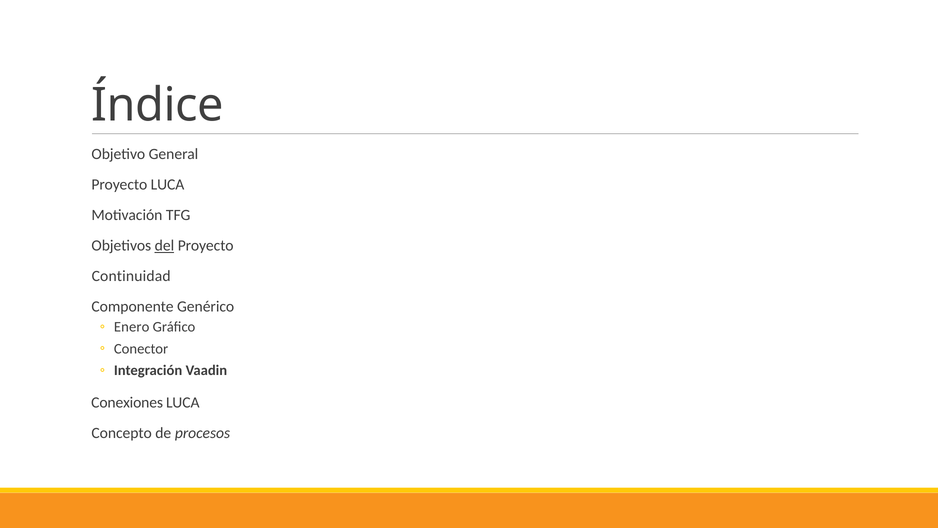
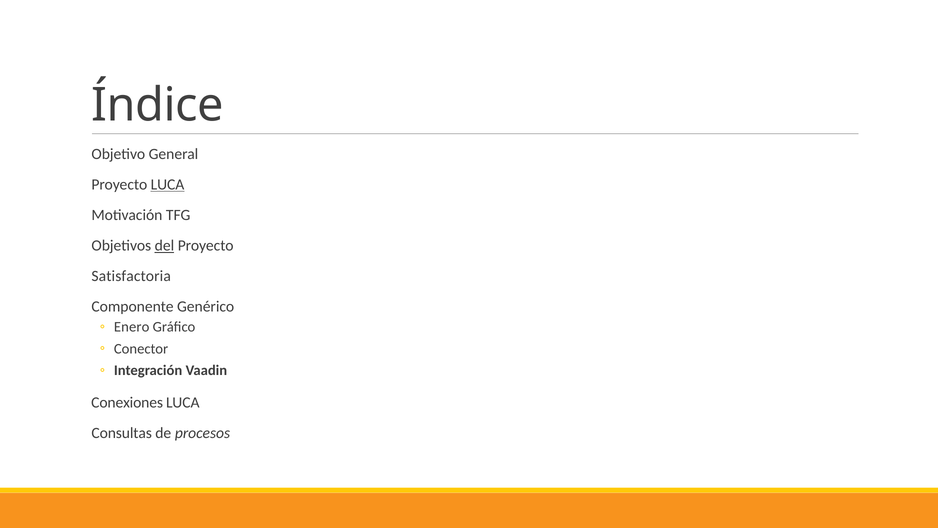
LUCA underline: none -> present (168, 184)
Continuidad: Continuidad -> Satisfactoria (131, 276)
Concepto: Concepto -> Consultas (122, 433)
